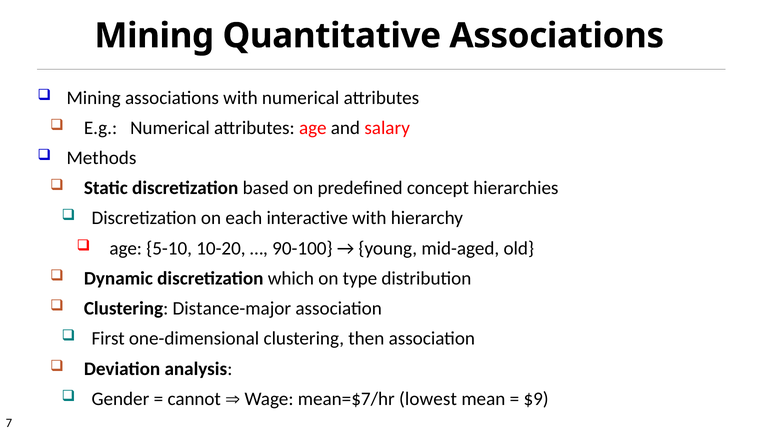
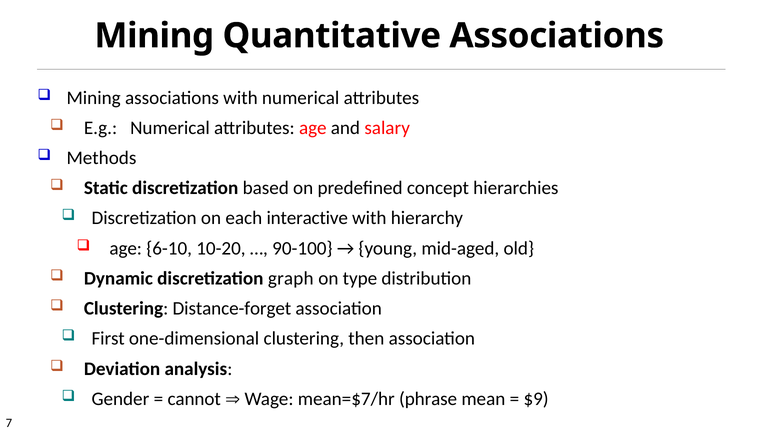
5-10: 5-10 -> 6-10 (169, 248)
which: which -> graph (291, 279)
Distance-major: Distance-major -> Distance-forget (232, 309)
lowest: lowest -> phrase (428, 399)
